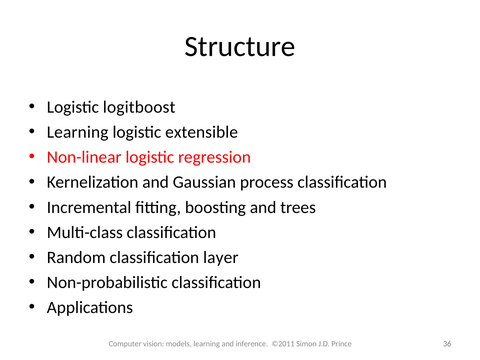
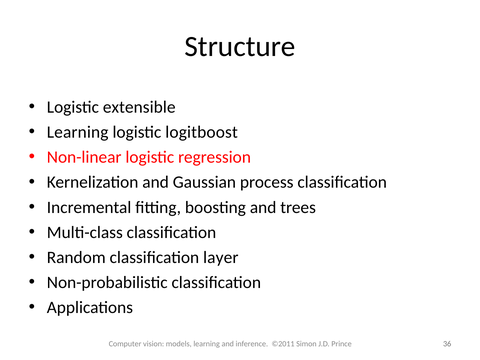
logitboost: logitboost -> extensible (139, 107)
extensible: extensible -> logitboost (202, 132)
